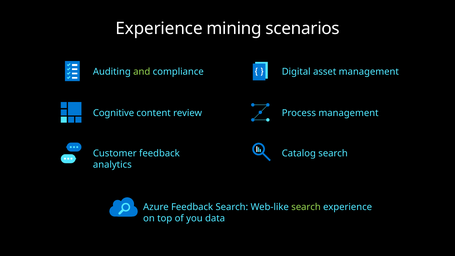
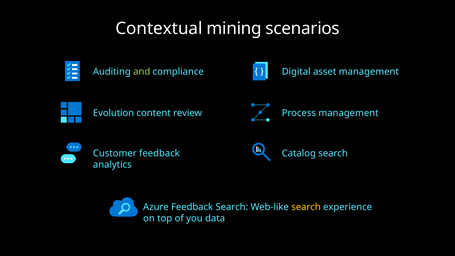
Experience: Experience -> Contextual (159, 28)
Cognitive: Cognitive -> Evolution (114, 113)
search colour: light green -> yellow (306, 207)
